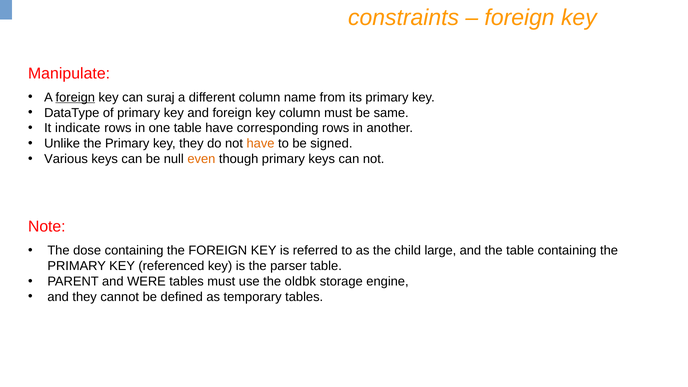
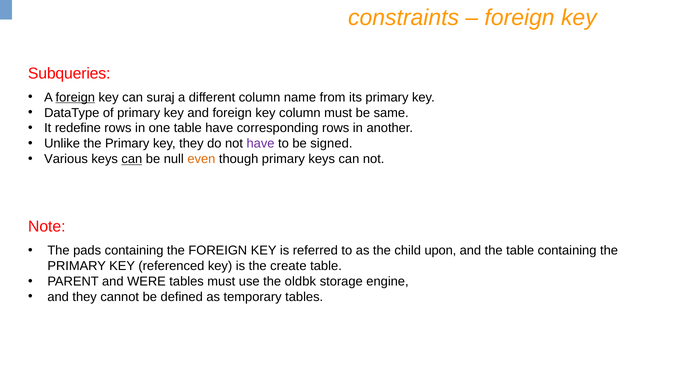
Manipulate: Manipulate -> Subqueries (69, 73)
indicate: indicate -> redefine (78, 128)
have colour: orange -> purple (261, 144)
can underline: none -> present (132, 159)
dose: dose -> pads (87, 250)
large: large -> upon (440, 250)
parser: parser -> create (288, 266)
